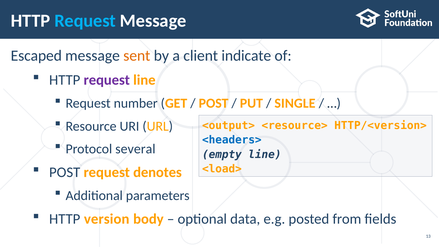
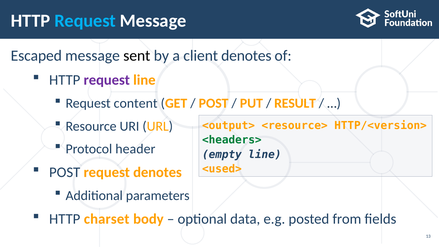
sent colour: orange -> black (137, 56)
client indicate: indicate -> denotes (246, 56)
number: number -> content (136, 103)
SINGLE: SINGLE -> RESULT (295, 103)
<headers> colour: blue -> green (232, 140)
several: several -> header (135, 149)
<load>: <load> -> <used> (222, 169)
version: version -> charset (107, 219)
